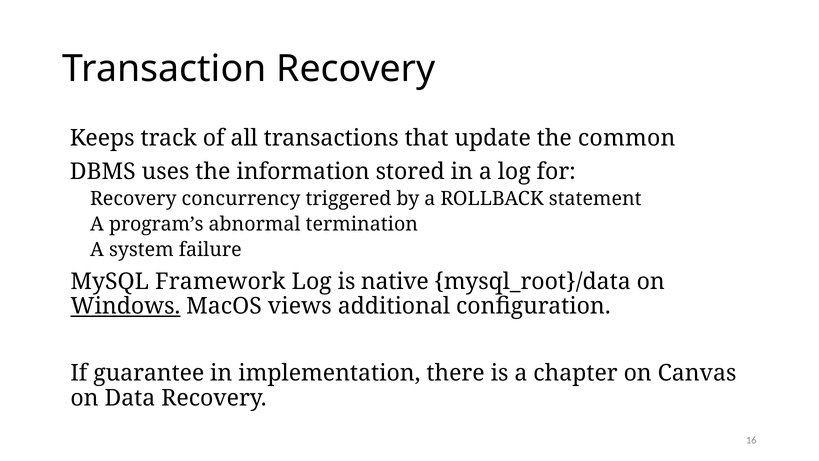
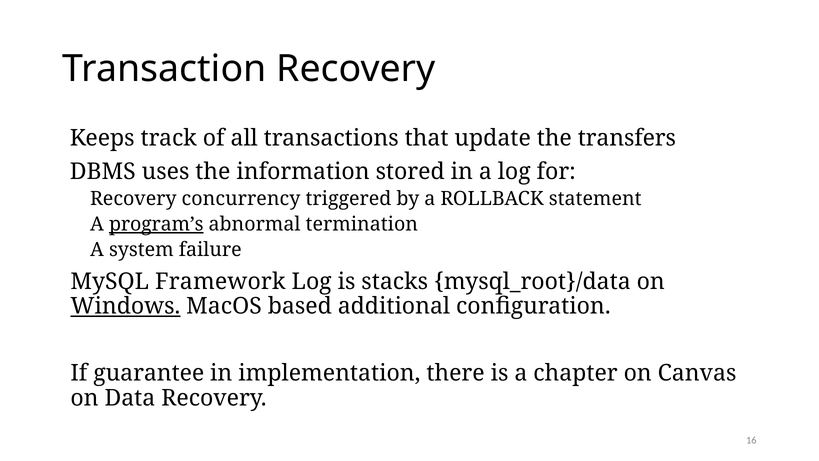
common: common -> transfers (627, 138)
program’s underline: none -> present (156, 224)
native: native -> stacks (395, 281)
views: views -> based (300, 306)
